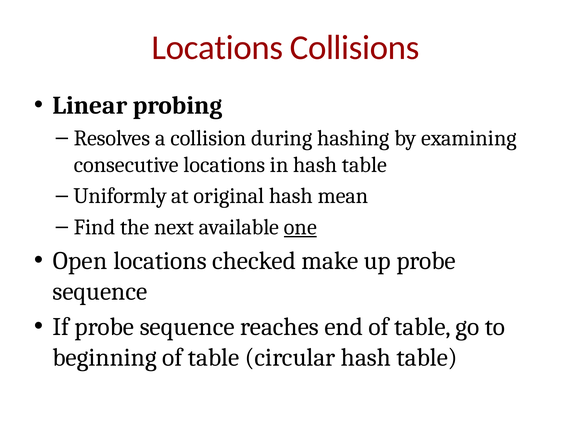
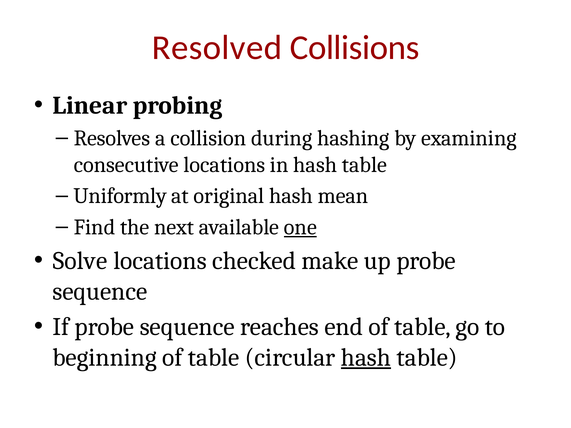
Locations: Locations -> Resolved (217, 48)
Open: Open -> Solve (80, 261)
hash underline: none -> present (366, 358)
